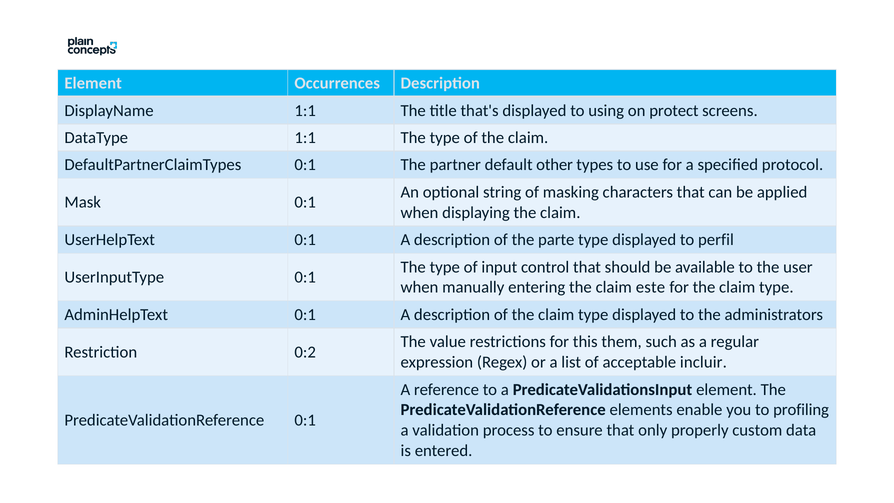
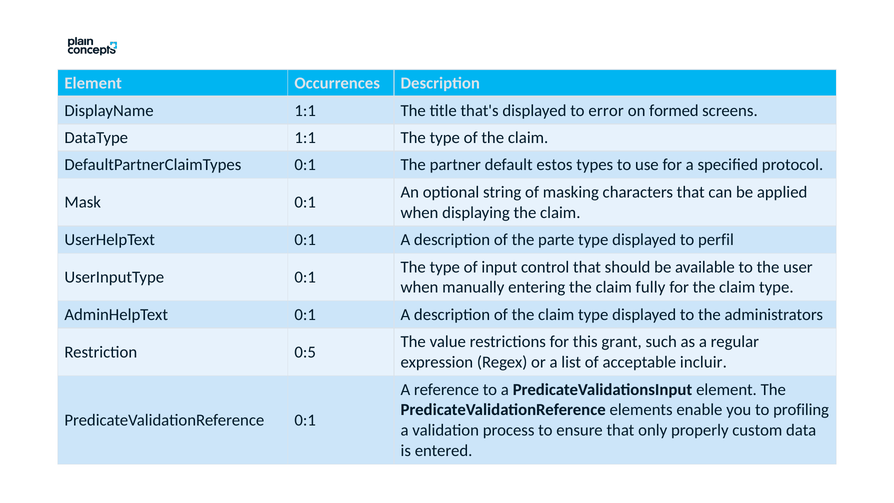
using: using -> error (606, 111)
protect: protect -> formed (674, 111)
other: other -> estos (554, 165)
este: este -> fully (651, 287)
them: them -> grant (622, 342)
0:2: 0:2 -> 0:5 (305, 352)
